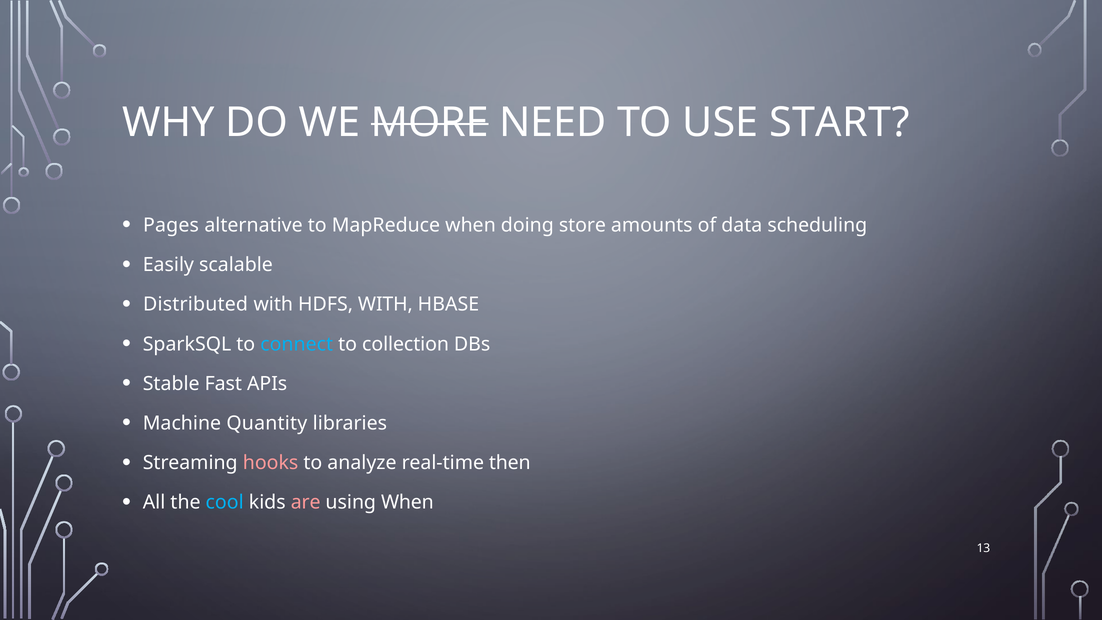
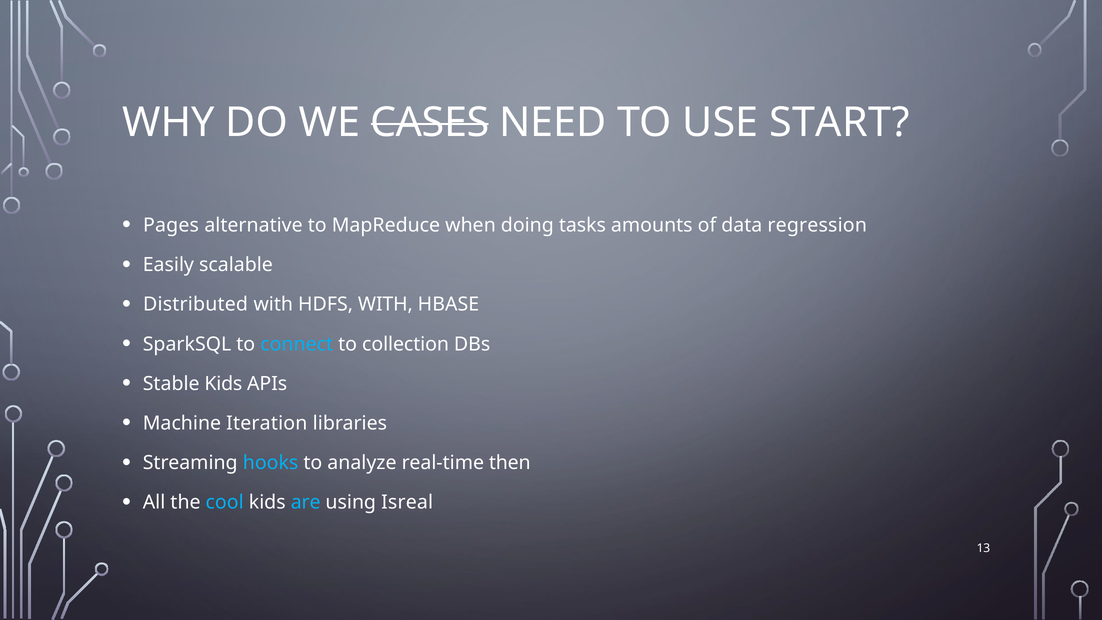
MORE: MORE -> CASES (430, 122)
store: store -> tasks (582, 225)
scheduling: scheduling -> regression (817, 225)
Stable Fast: Fast -> Kids (223, 384)
Quantity: Quantity -> Iteration (267, 423)
hooks colour: pink -> light blue (271, 463)
are colour: pink -> light blue (306, 502)
using When: When -> Isreal (407, 502)
